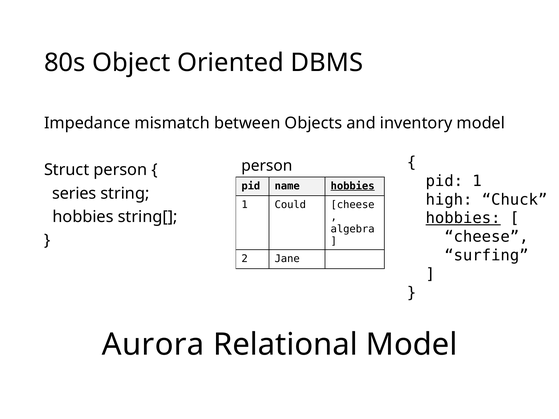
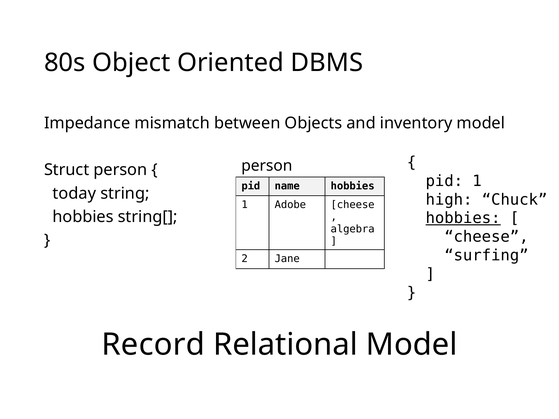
hobbies underline: present -> none (353, 186)
series: series -> today (74, 193)
Could: Could -> Adobe (290, 205)
Aurora: Aurora -> Record (153, 345)
